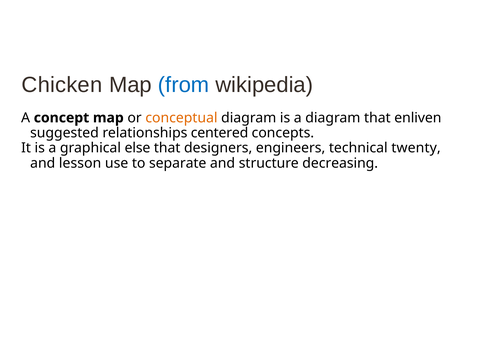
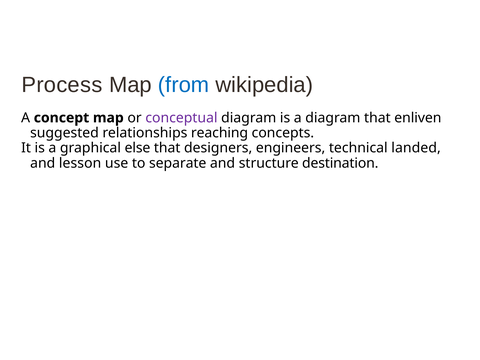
Chicken: Chicken -> Process (62, 85)
conceptual colour: orange -> purple (181, 118)
centered: centered -> reaching (220, 133)
twenty: twenty -> landed (416, 148)
decreasing: decreasing -> destination (340, 163)
